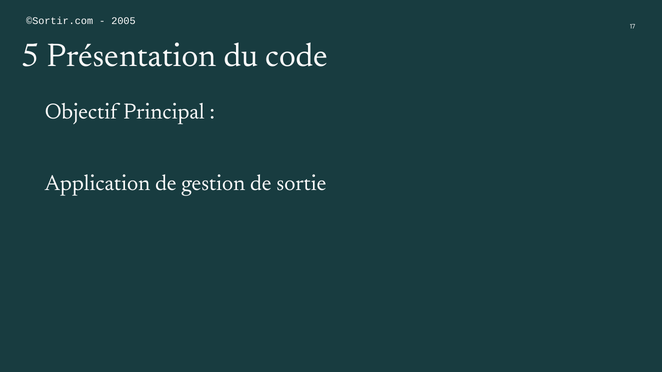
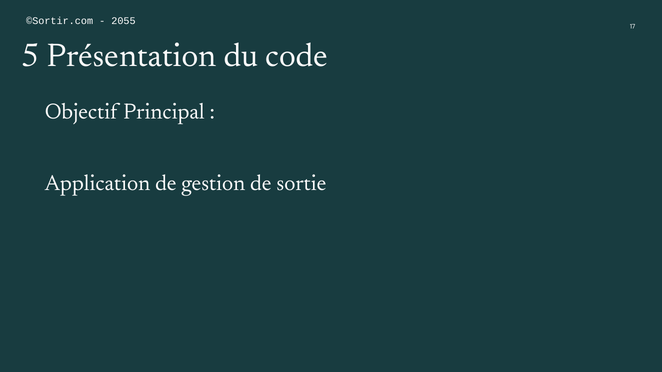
2005: 2005 -> 2055 (123, 21)
